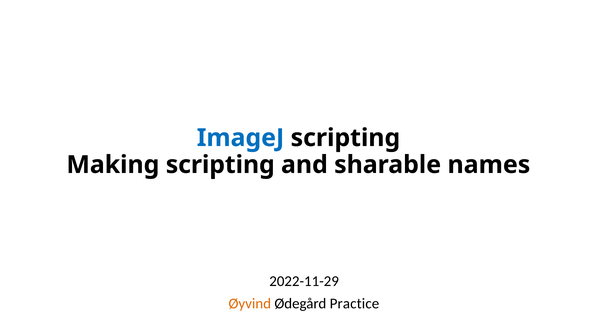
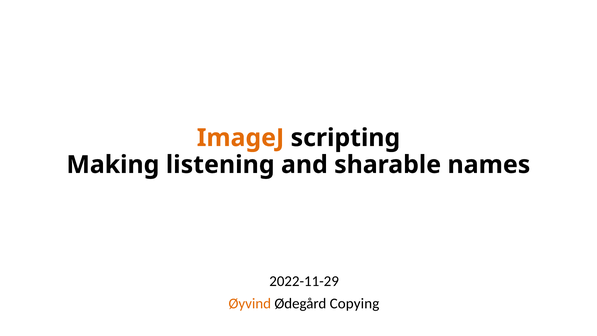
ImageJ colour: blue -> orange (240, 138)
Making scripting: scripting -> listening (220, 165)
Practice: Practice -> Copying (354, 303)
